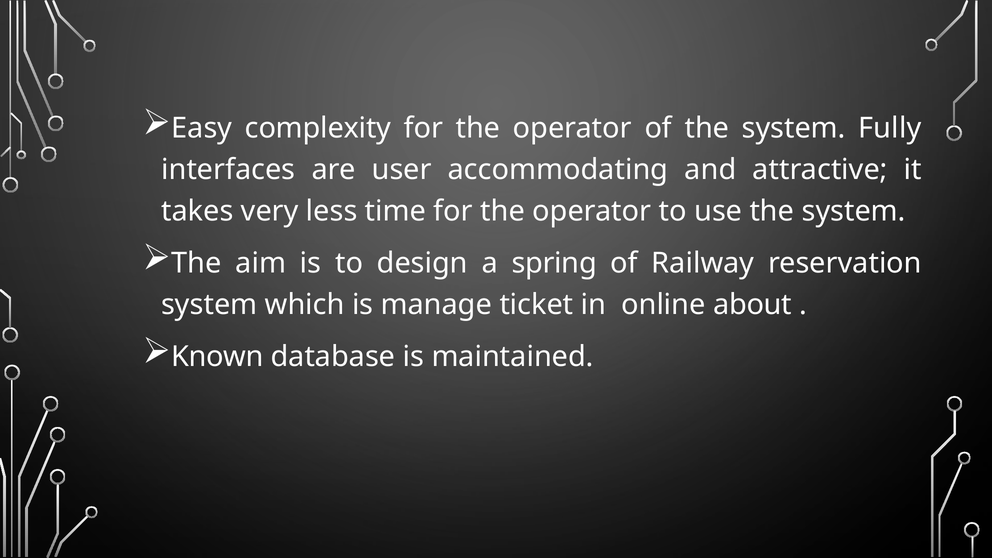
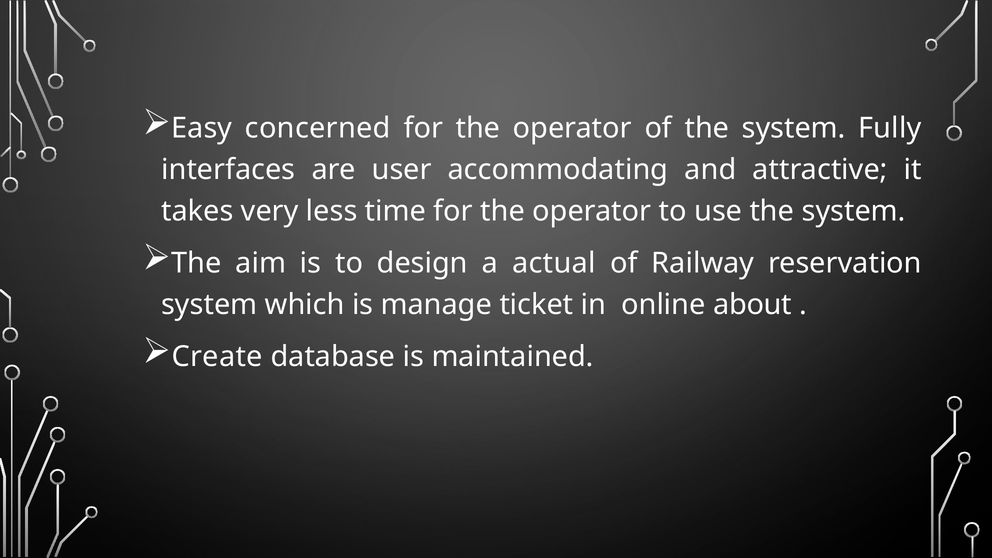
complexity: complexity -> concerned (318, 128)
spring: spring -> actual (554, 263)
Known: Known -> Create (217, 357)
